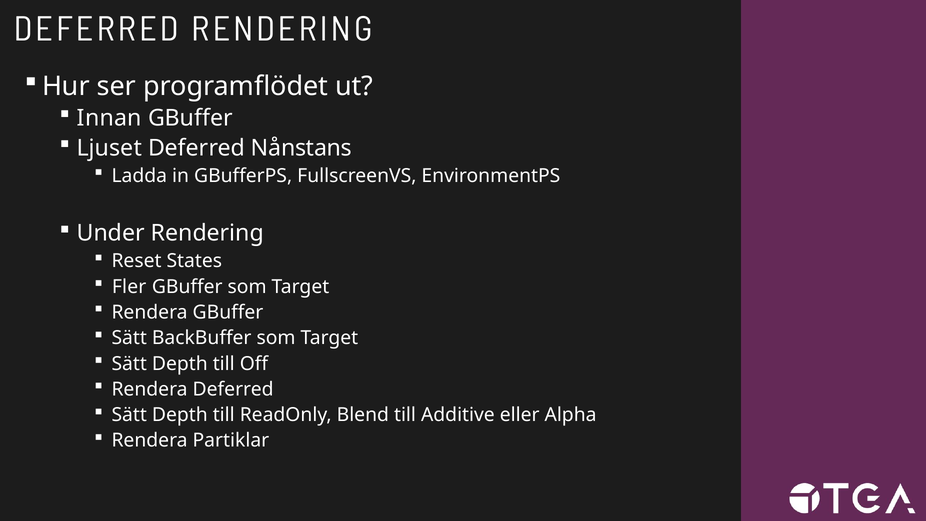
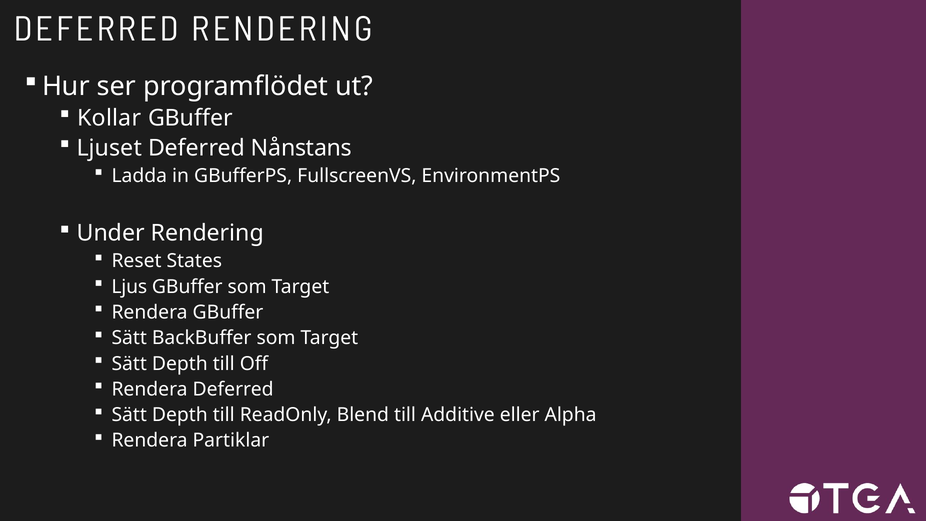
Innan: Innan -> Kollar (109, 118)
Fler: Fler -> Ljus (129, 287)
